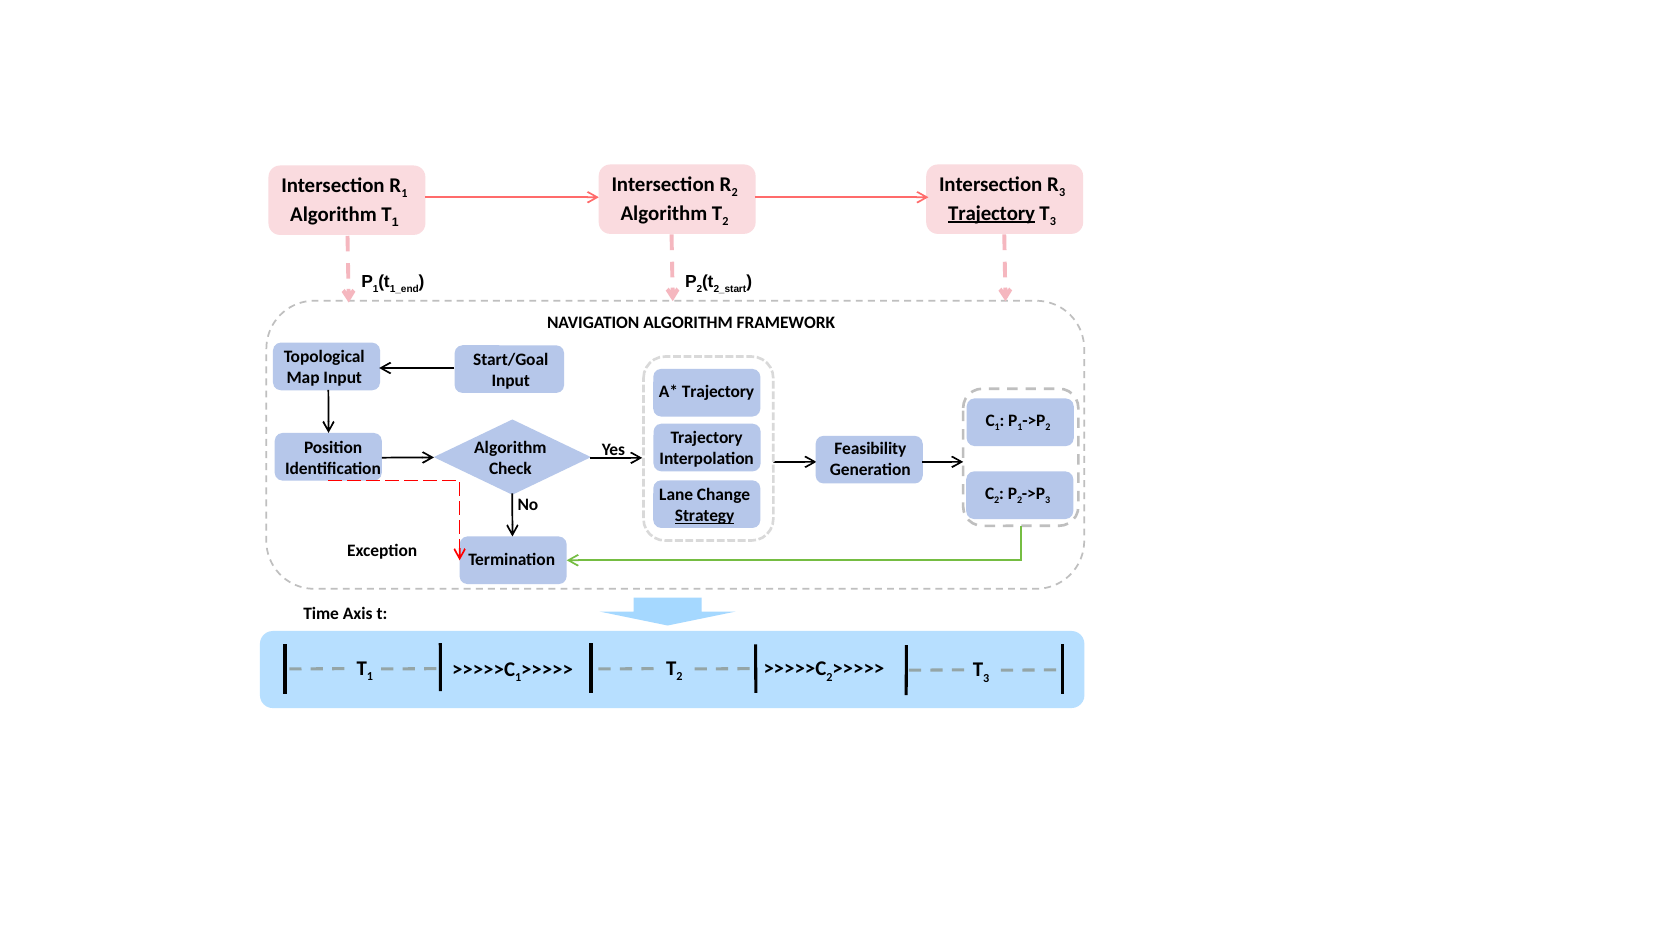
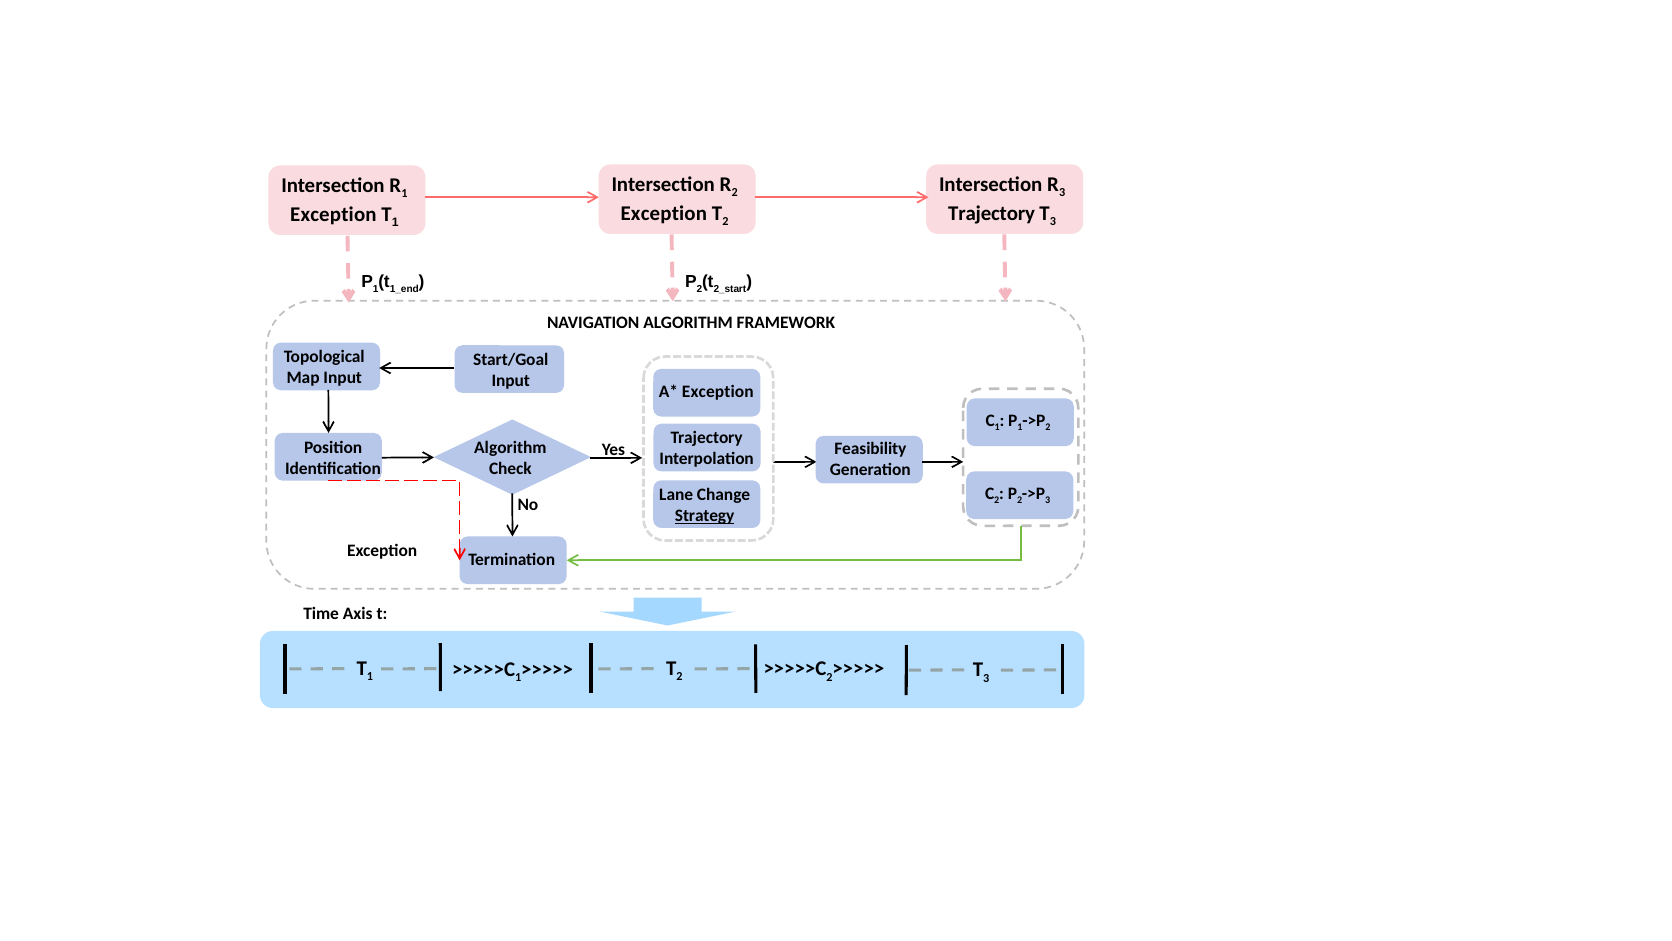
Algorithm: Algorithm -> Exception (664, 213)
Trajectory underline: present -> none (992, 213)
Algorithm: Algorithm -> Exception (333, 214)
Trajectory: Trajectory -> Exception (718, 392)
